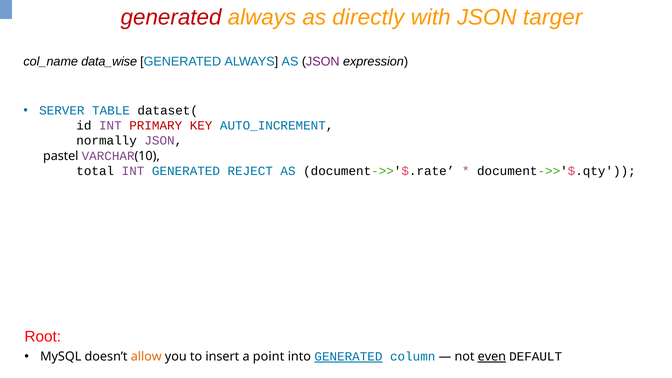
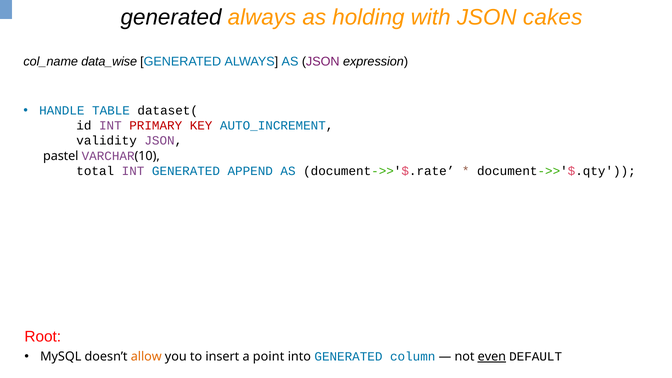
generated colour: red -> black (171, 17)
directly: directly -> holding (368, 17)
targer: targer -> cakes (553, 17)
SERVER: SERVER -> HANDLE (62, 111)
normally: normally -> validity (107, 141)
REJECT: REJECT -> APPEND (250, 171)
GENERATED underline: present -> none (348, 357)
